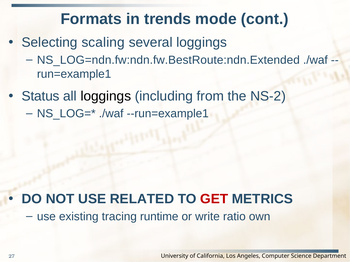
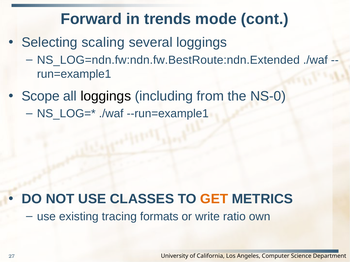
Formats: Formats -> Forward (91, 19)
Status: Status -> Scope (41, 96)
NS-2: NS-2 -> NS-0 (268, 96)
RELATED: RELATED -> CLASSES (142, 199)
GET colour: red -> orange (214, 199)
runtime: runtime -> formats (159, 217)
